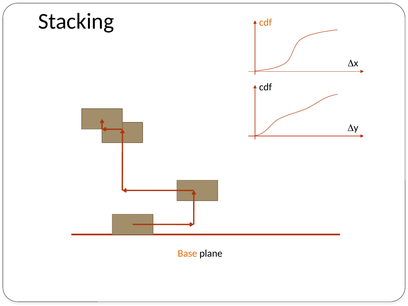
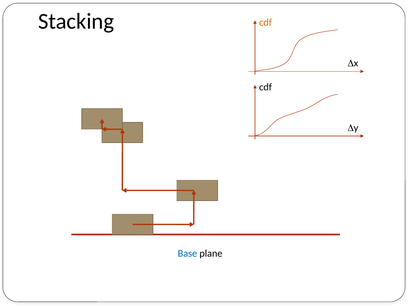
Base colour: orange -> blue (187, 254)
